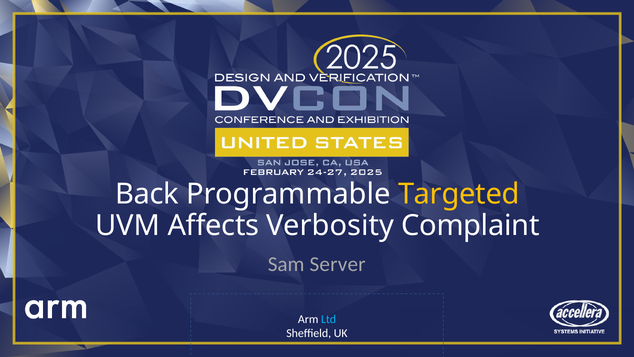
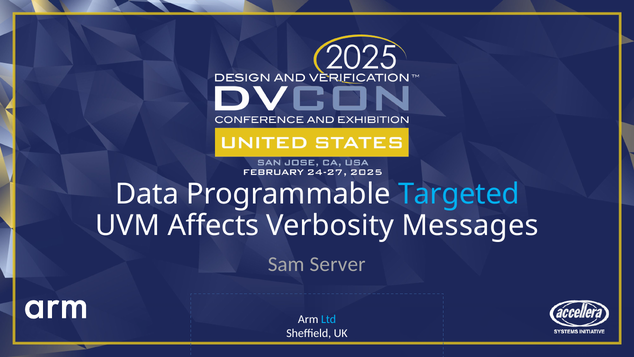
Back: Back -> Data (147, 194)
Targeted colour: yellow -> light blue (459, 194)
Complaint: Complaint -> Messages (470, 225)
